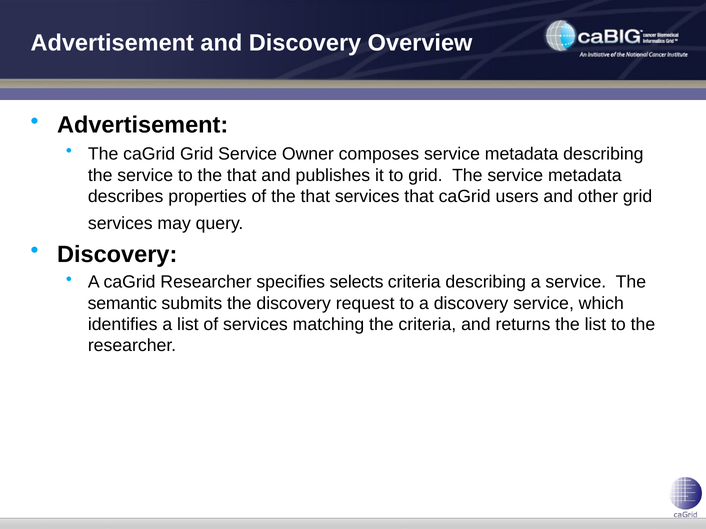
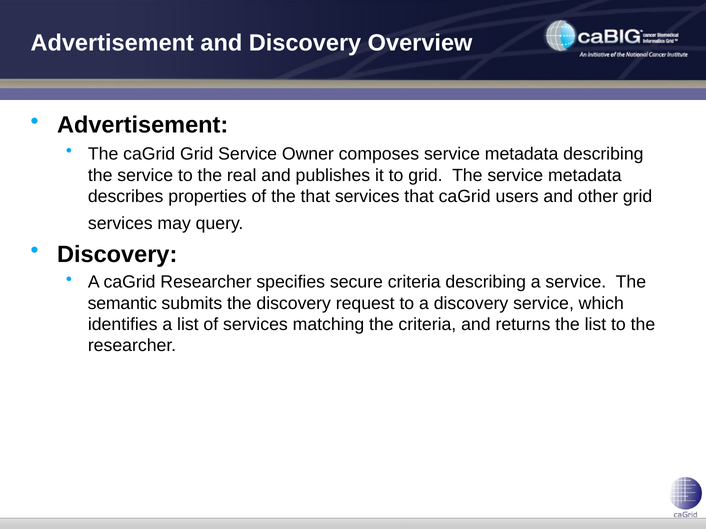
to the that: that -> real (242, 175)
selects: selects -> secure (356, 282)
